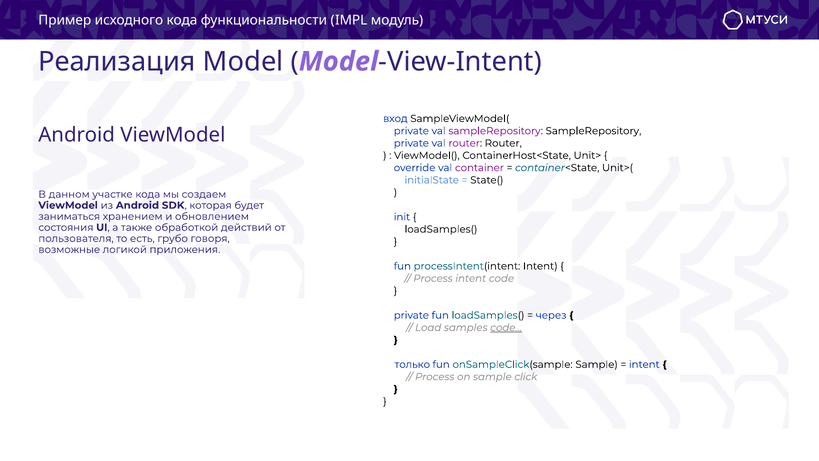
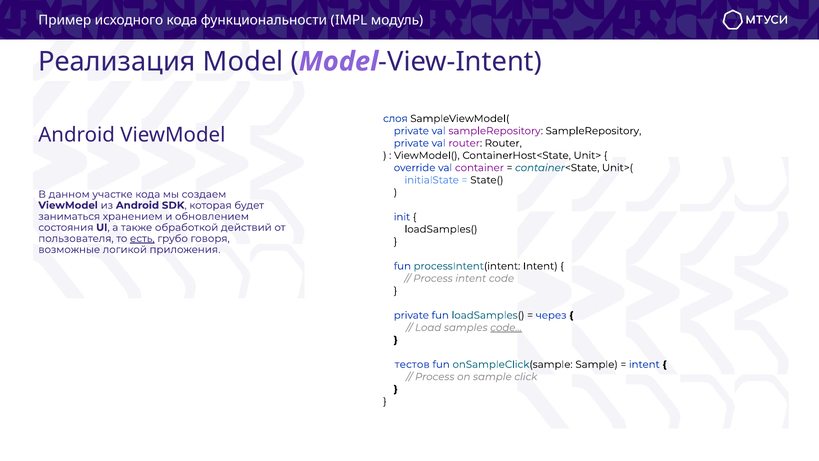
вход: вход -> слоя (395, 119)
есть underline: none -> present (142, 238)
только: только -> тестов (412, 364)
